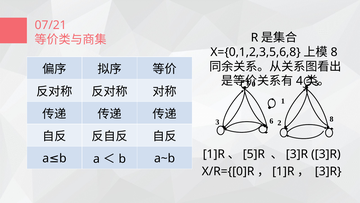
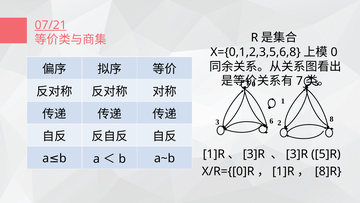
07/21 underline: none -> present (51, 25)
8: 8 -> 0 (334, 52)
4: 4 -> 7 (299, 81)
5]R: 5]R -> 3]R (254, 154)
3]R: 3]R -> 5]R (326, 154)
3]R: 3]R -> 8]R (328, 171)
